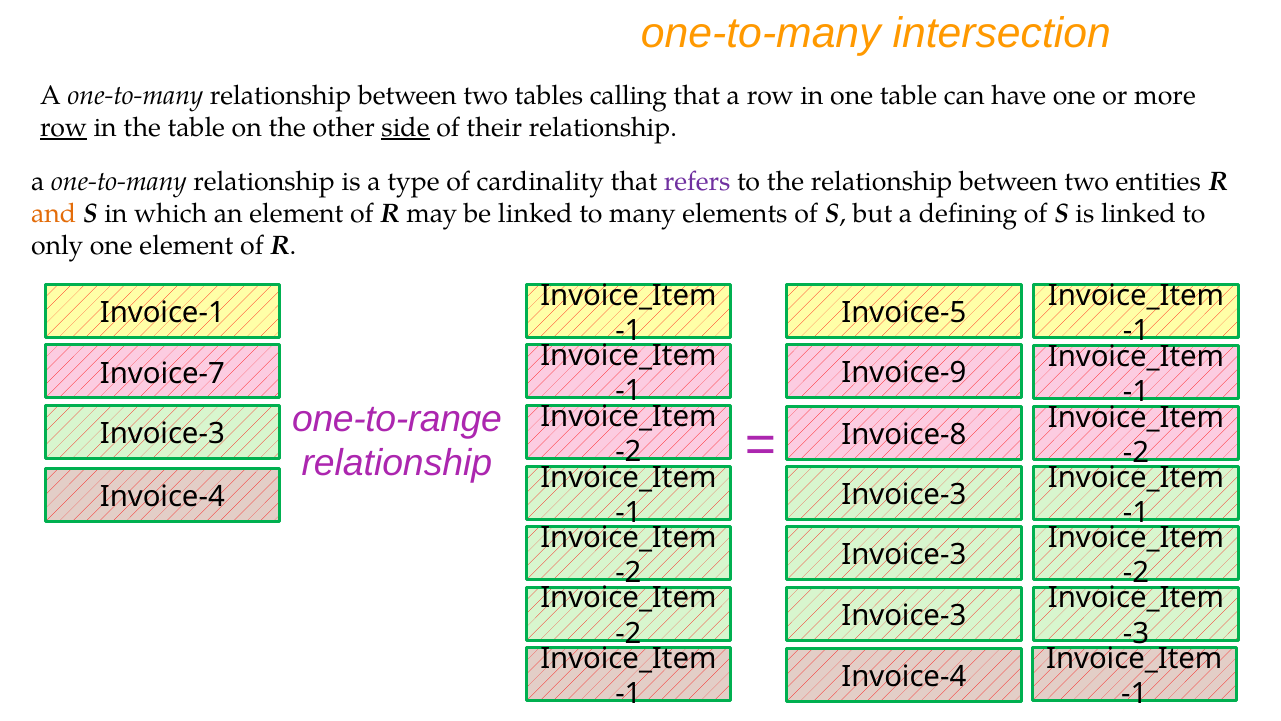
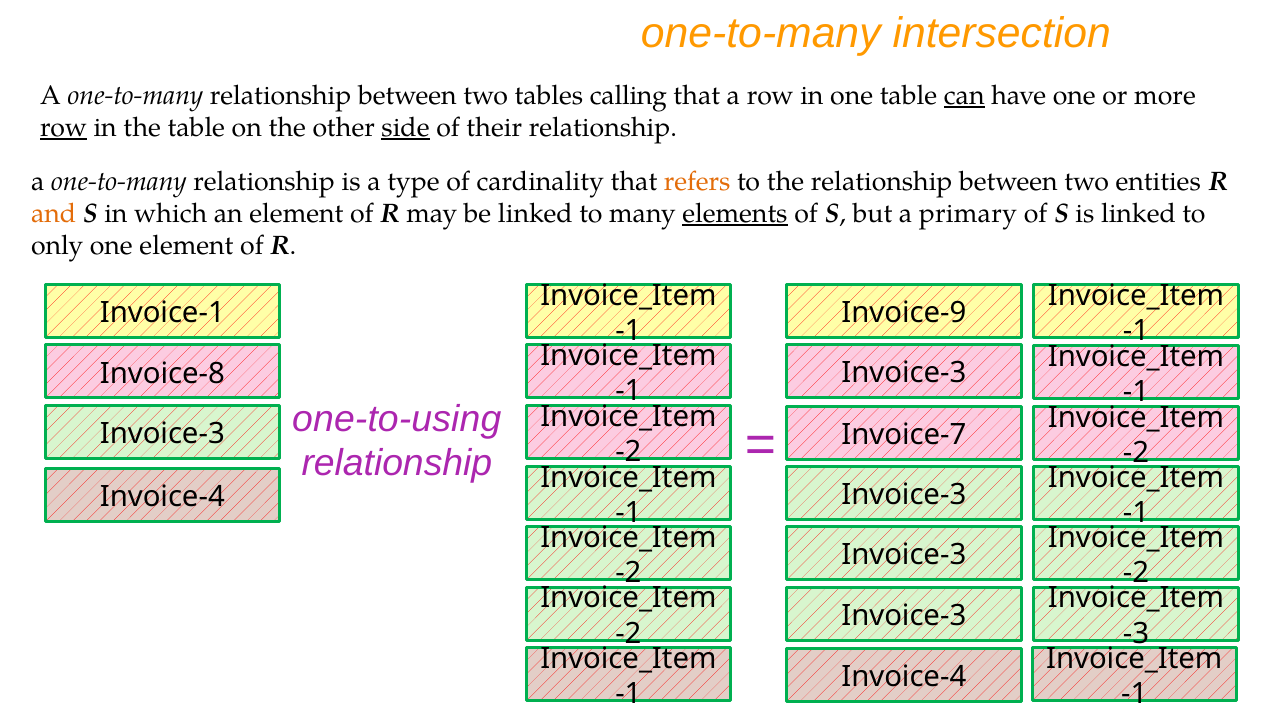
can underline: none -> present (964, 95)
refers colour: purple -> orange (697, 181)
elements underline: none -> present (735, 213)
defining: defining -> primary (968, 213)
Invoice-5: Invoice-5 -> Invoice-9 (904, 313)
Invoice-9: Invoice-9 -> Invoice-3 (904, 373)
Invoice-7: Invoice-7 -> Invoice-8 (162, 373)
one-to-range: one-to-range -> one-to-using (397, 418)
Invoice-8: Invoice-8 -> Invoice-7 (904, 435)
